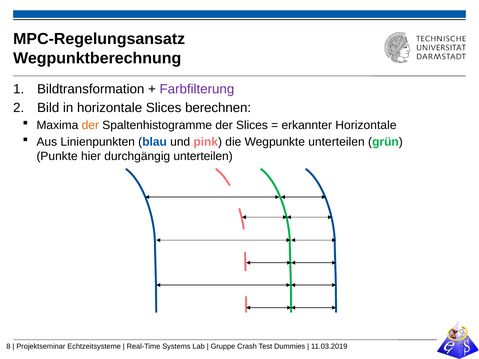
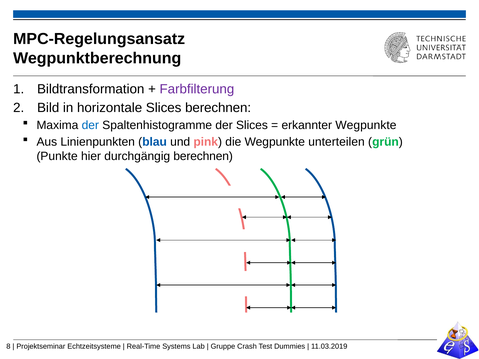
der colour: orange -> blue (90, 125)
erkannter Horizontale: Horizontale -> Wegpunkte (366, 125)
durchgängig unterteilen: unterteilen -> berechnen (203, 156)
